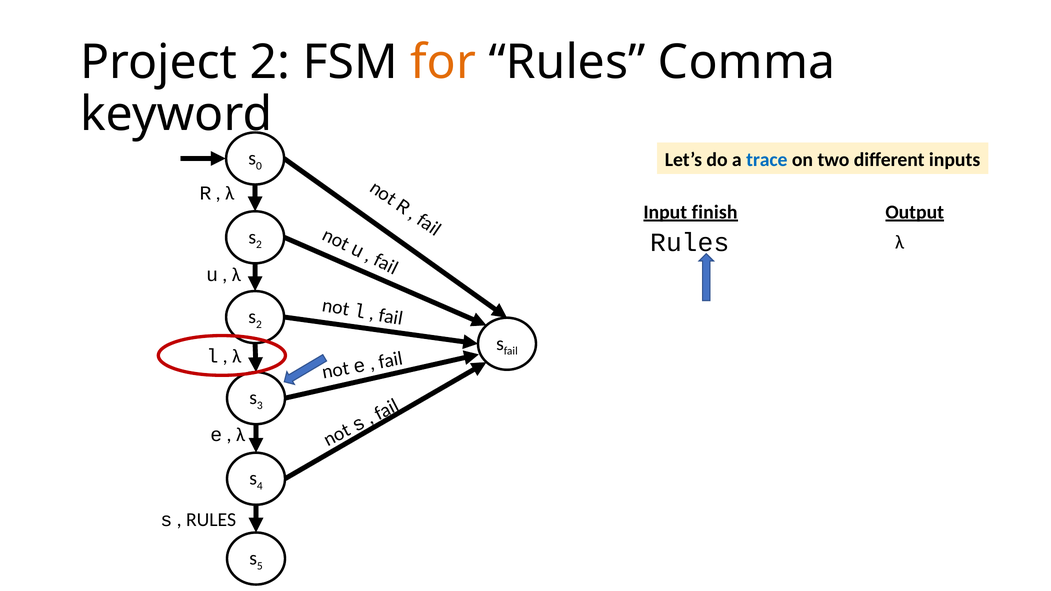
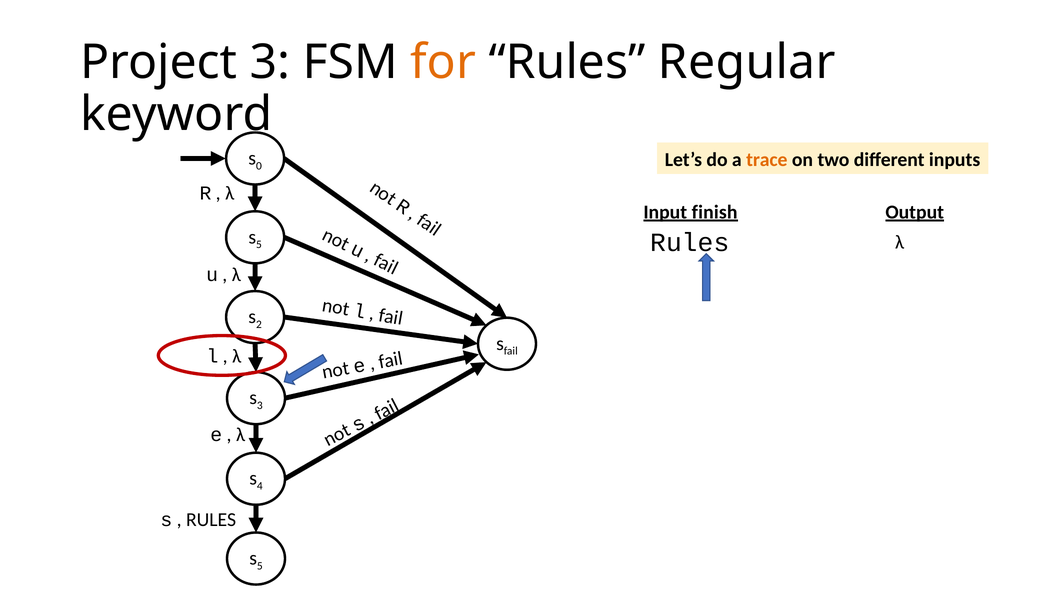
Project 2: 2 -> 3 (270, 62)
Comma: Comma -> Regular (747, 62)
trace colour: blue -> orange (767, 160)
2: 2 -> 5 (259, 245)
